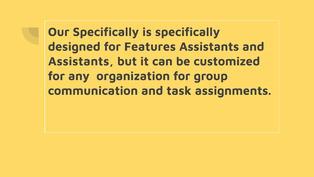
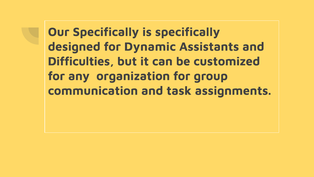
Features: Features -> Dynamic (150, 47)
Assistants: Assistants -> Difficulties (81, 61)
